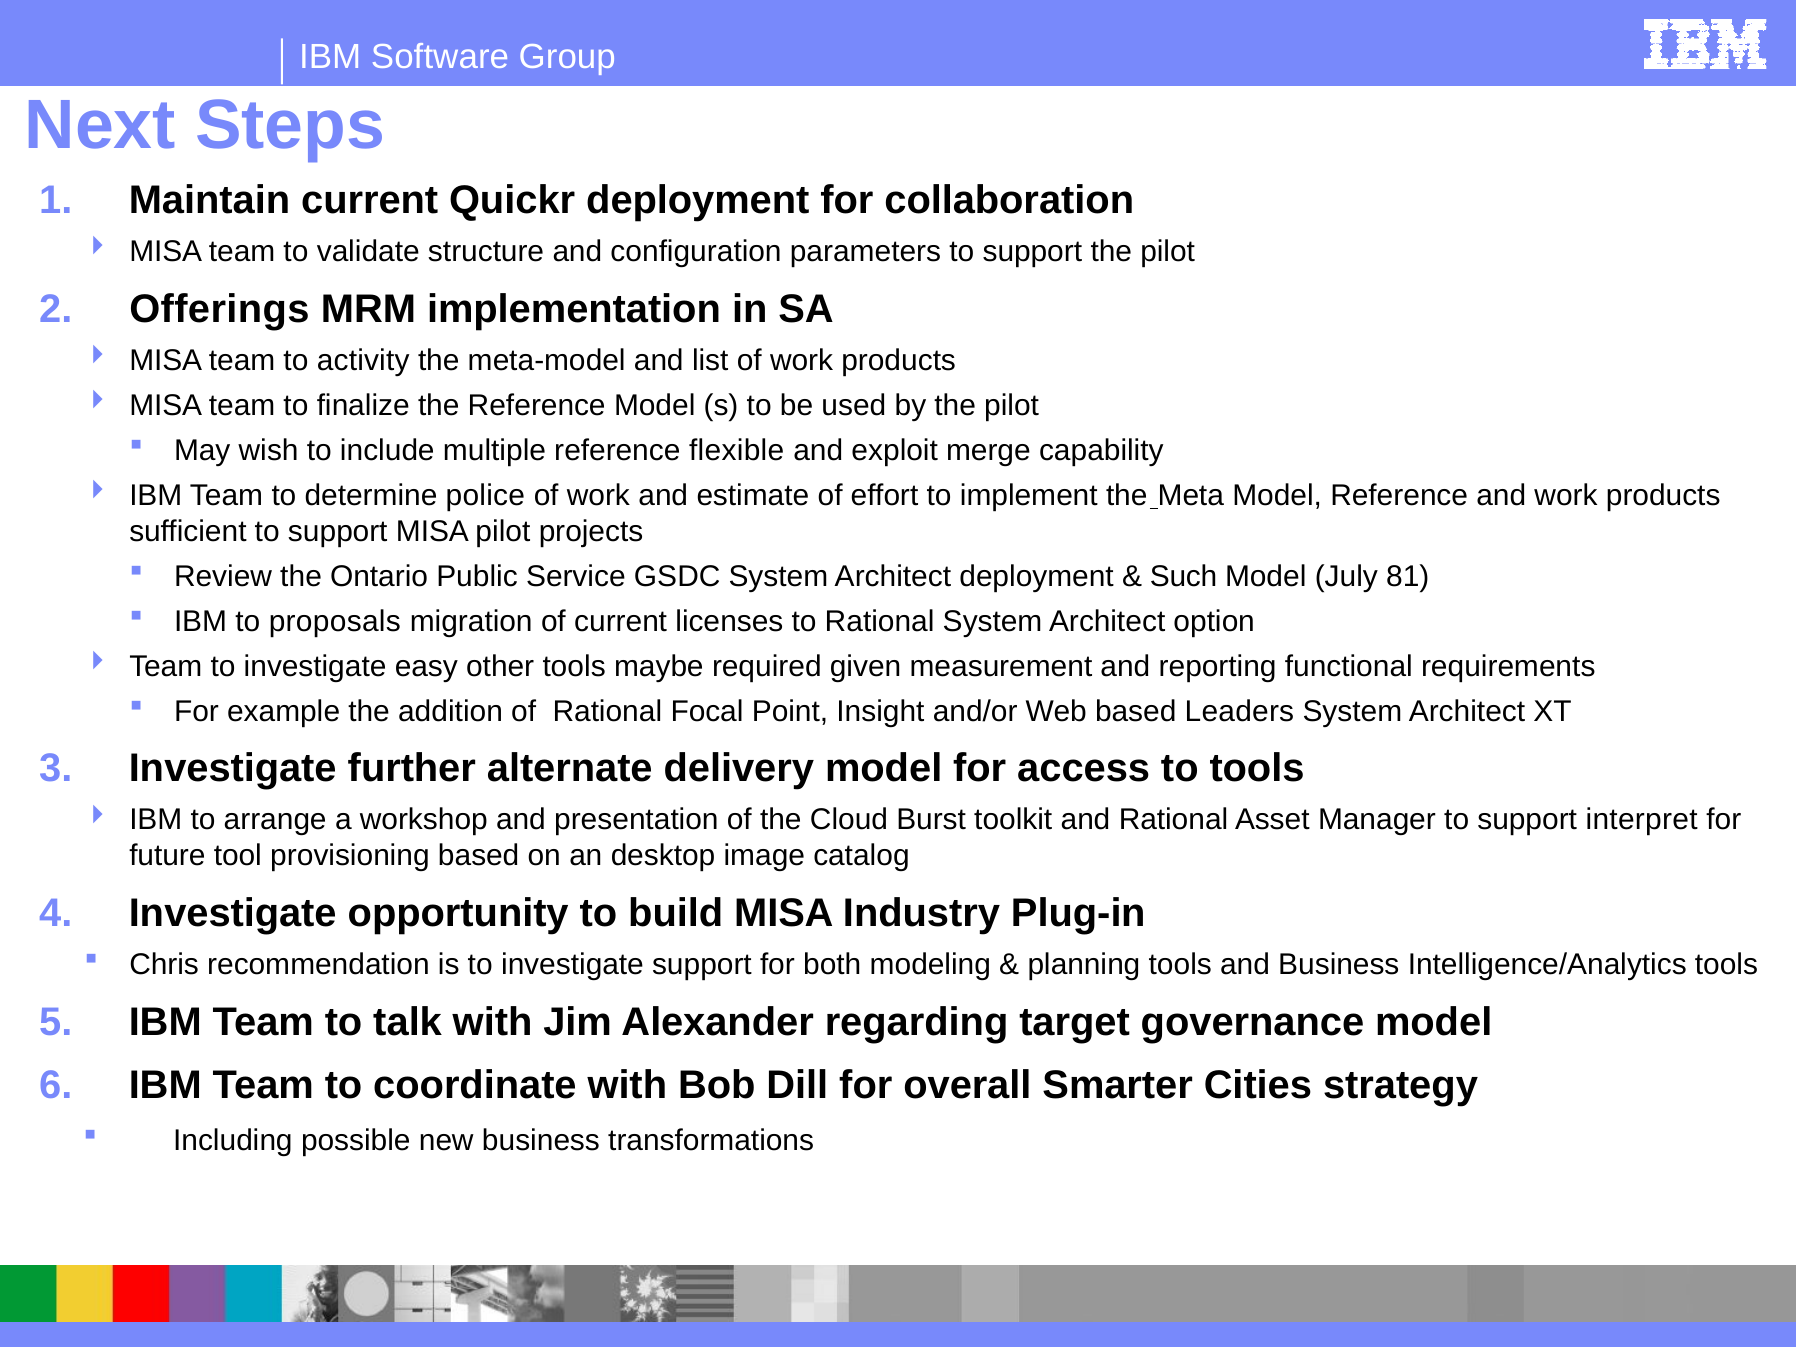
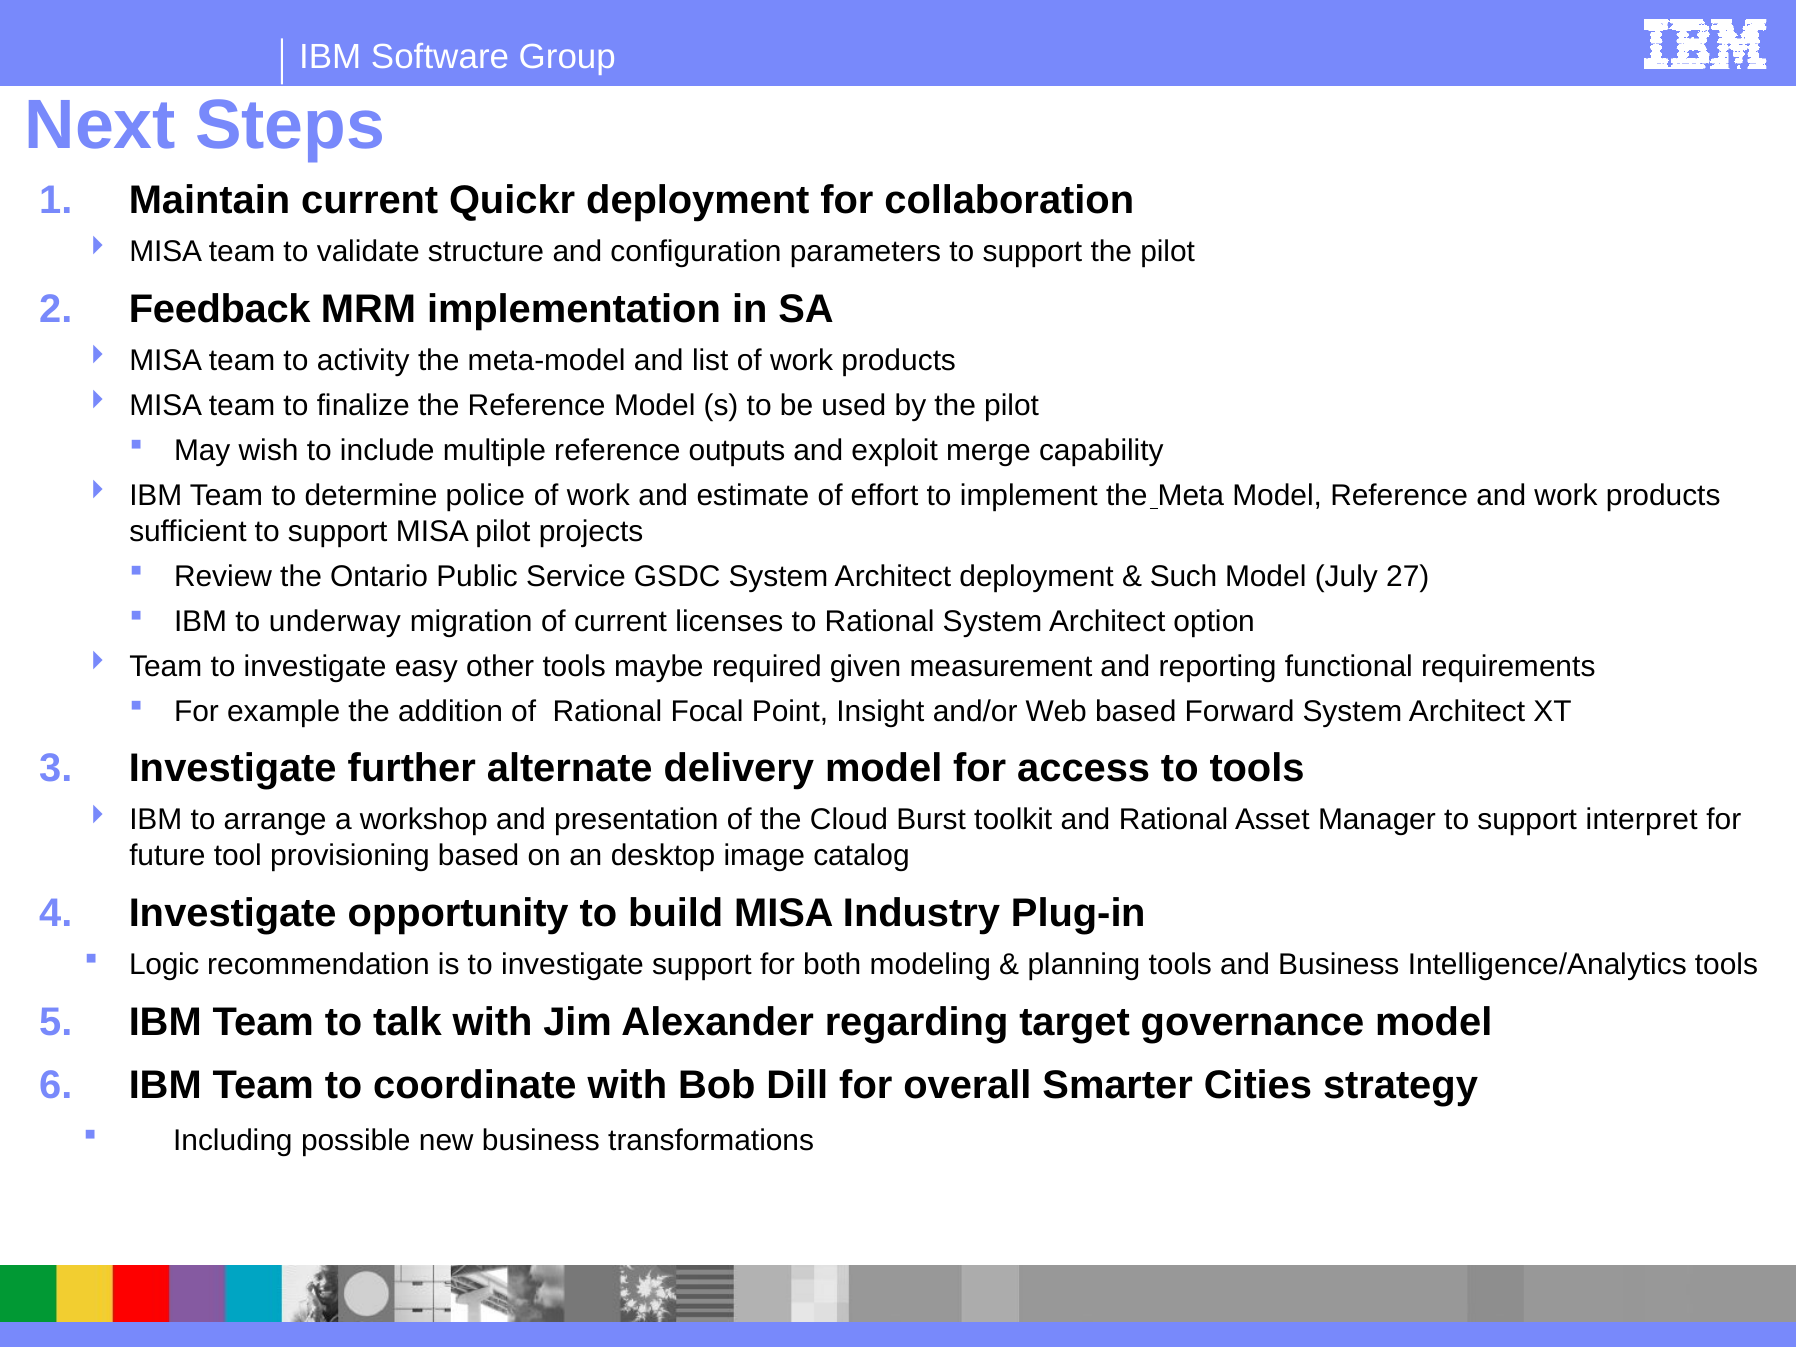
Offerings: Offerings -> Feedback (220, 309)
flexible: flexible -> outputs (737, 451)
81: 81 -> 27 (1408, 576)
proposals: proposals -> underway (335, 621)
Leaders: Leaders -> Forward (1240, 711)
Chris: Chris -> Logic (164, 965)
